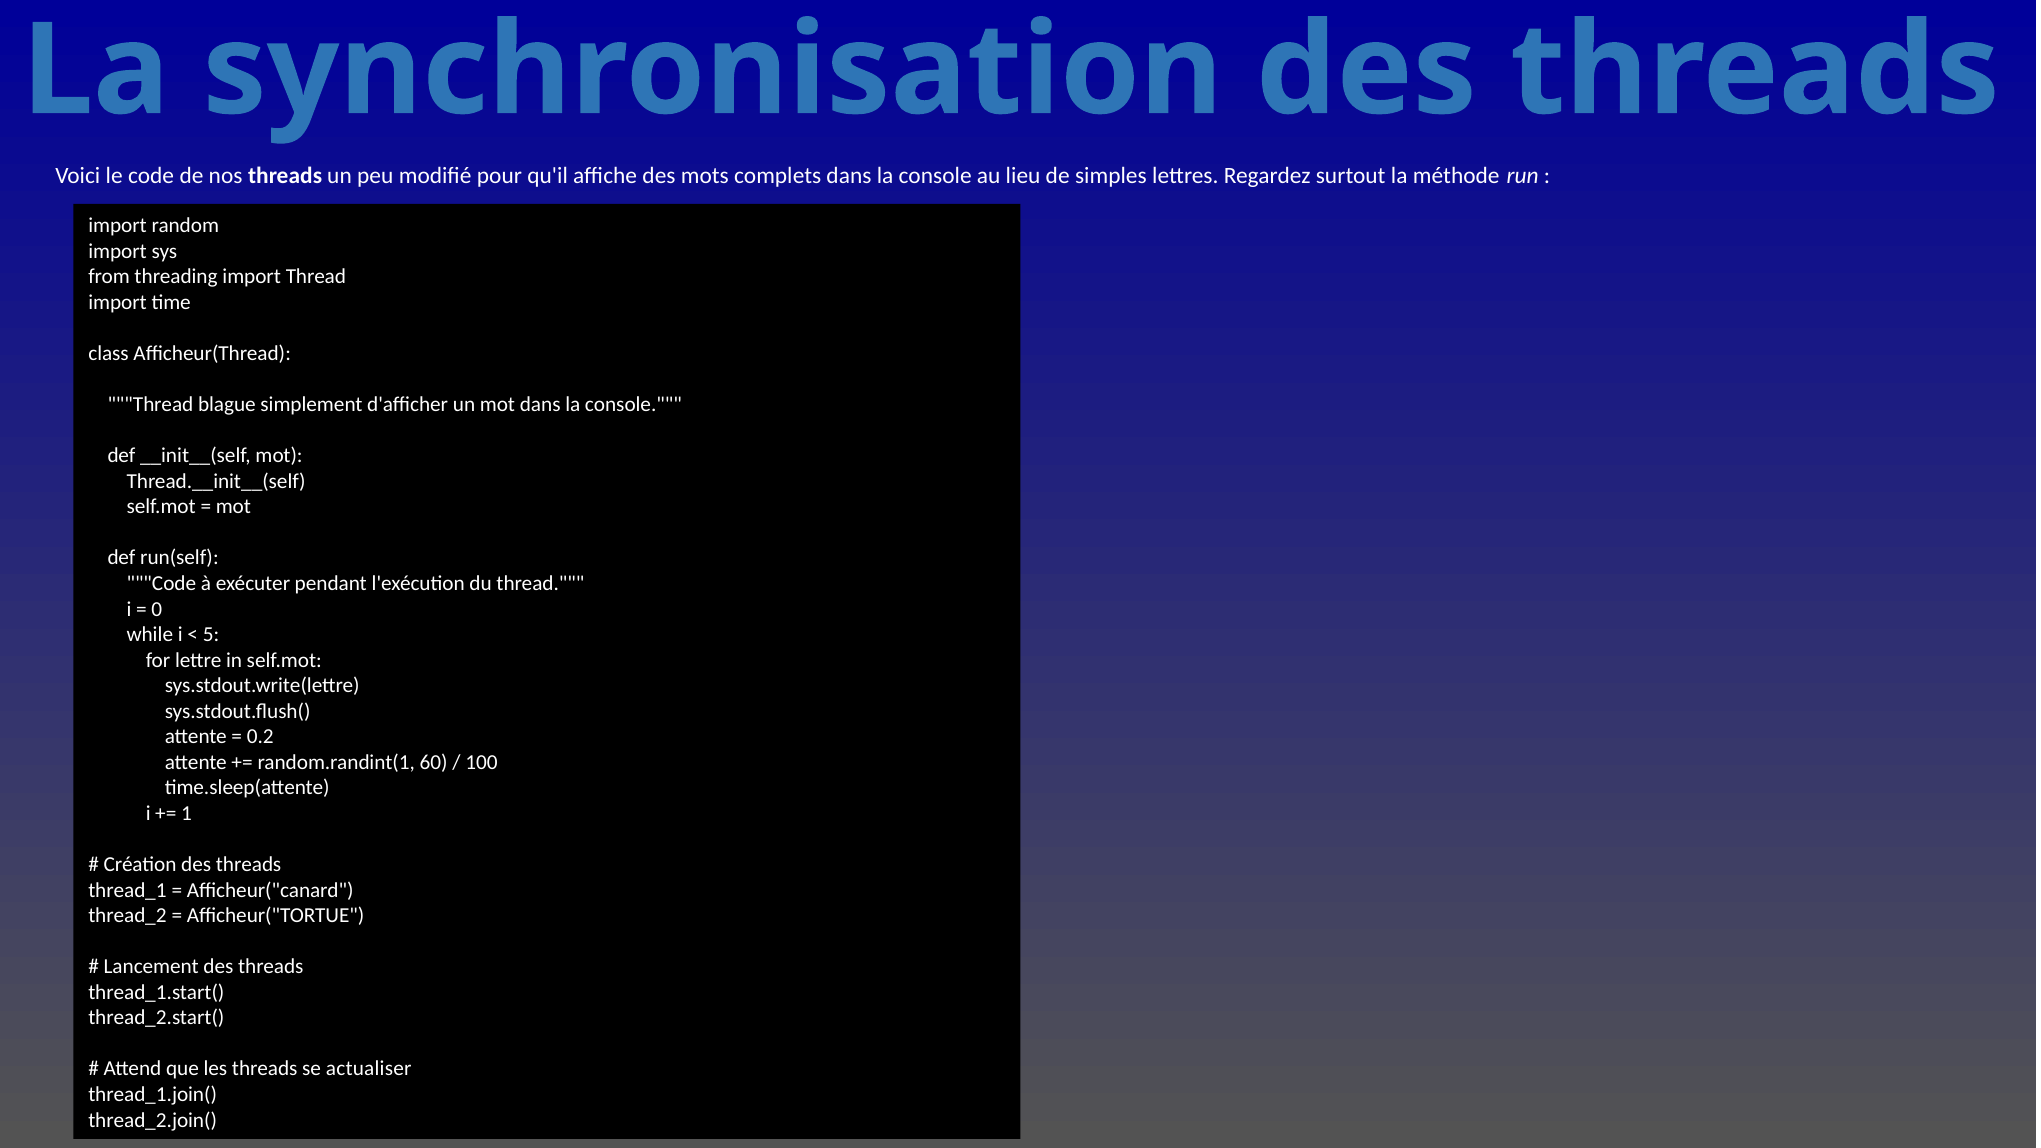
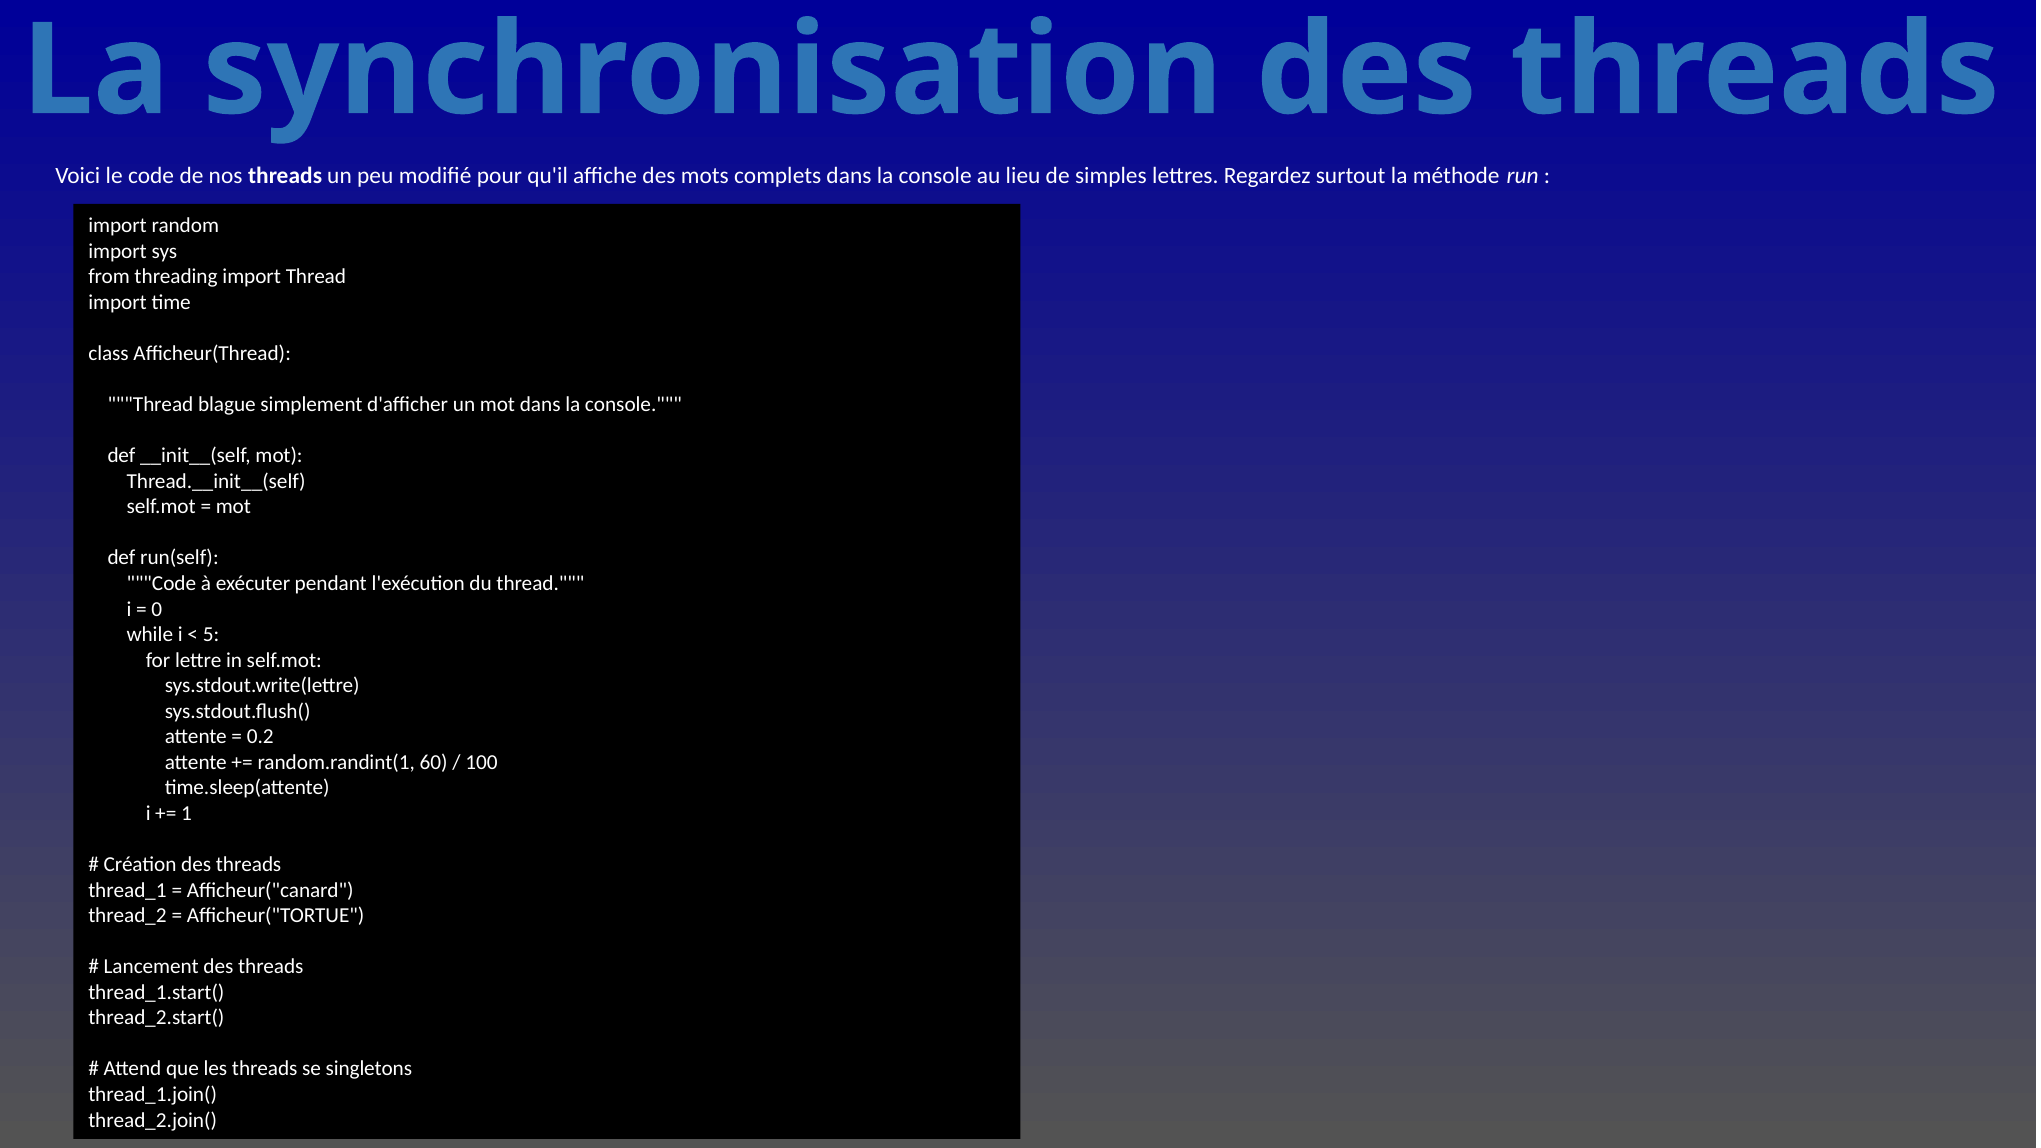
actualiser: actualiser -> singletons (369, 1069)
